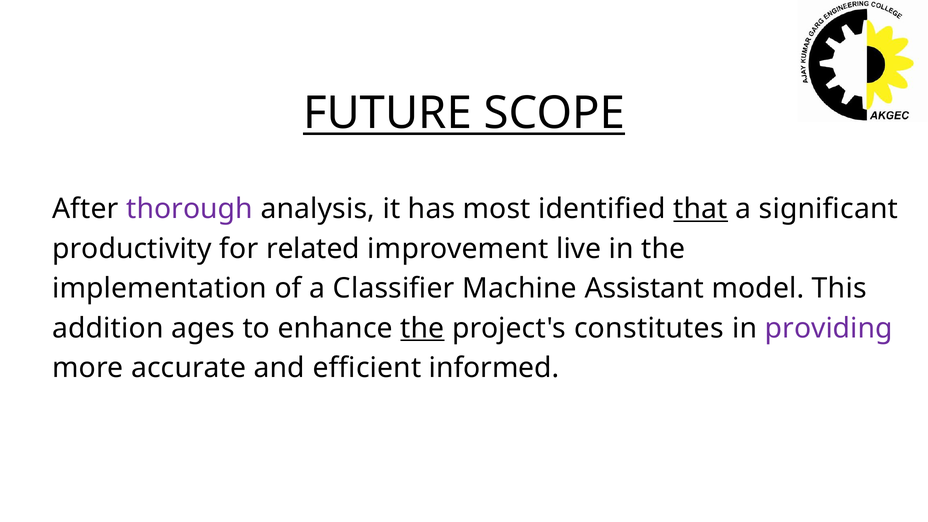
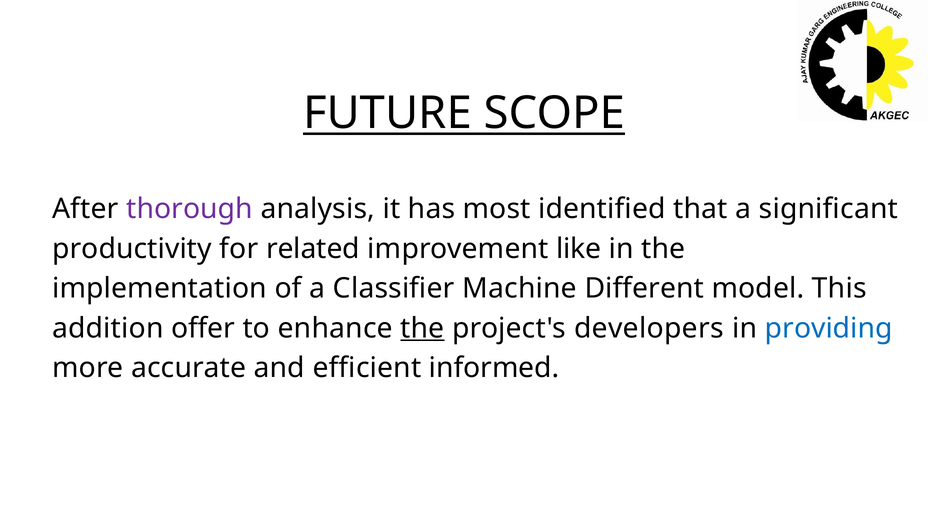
that underline: present -> none (701, 209)
live: live -> like (579, 249)
Assistant: Assistant -> Different (644, 288)
ages: ages -> offer (203, 328)
constitutes: constitutes -> developers (649, 328)
providing colour: purple -> blue (829, 328)
